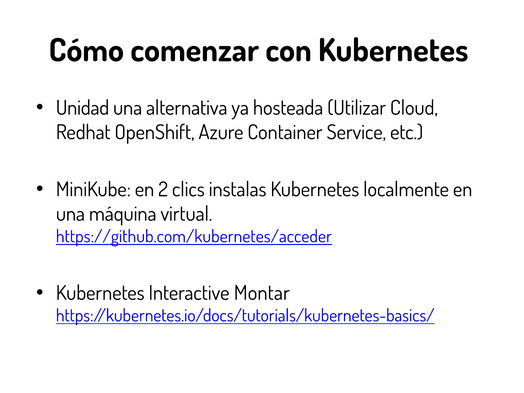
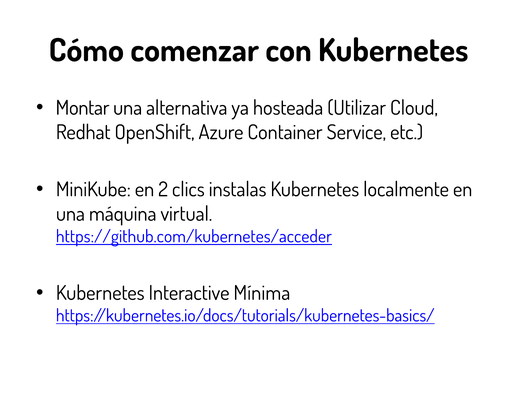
Unidad: Unidad -> Montar (83, 108)
Montar: Montar -> Mínima (262, 293)
